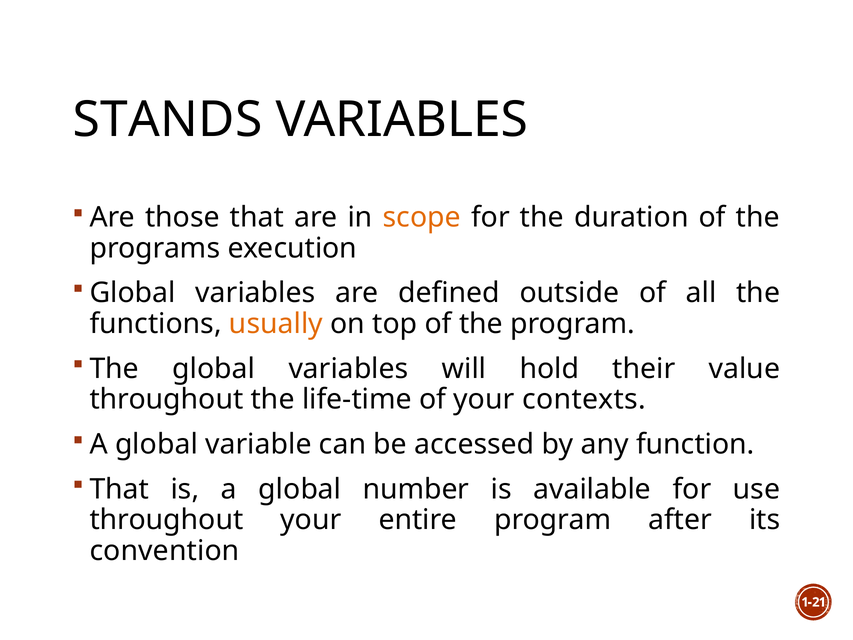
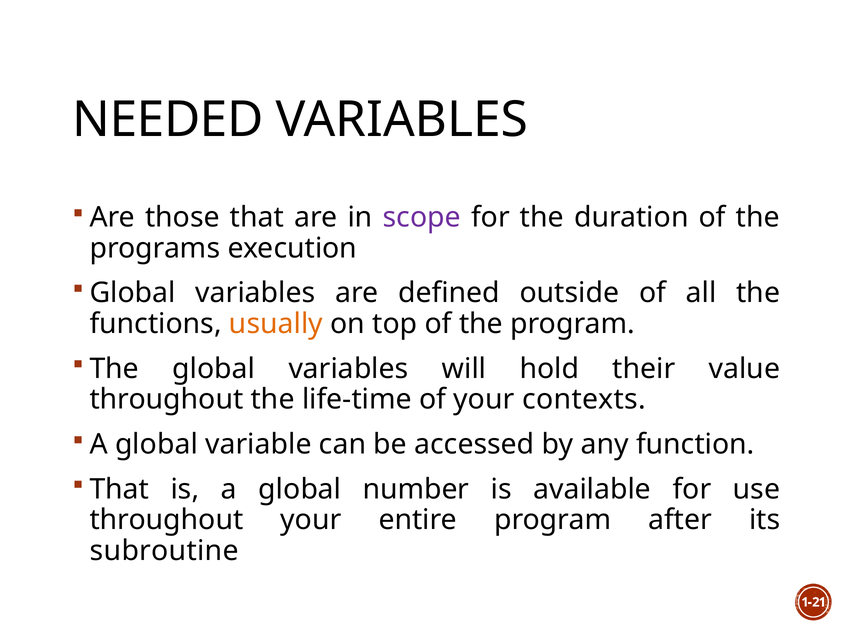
STANDS: STANDS -> NEEDED (168, 120)
scope colour: orange -> purple (422, 217)
convention: convention -> subroutine (164, 550)
